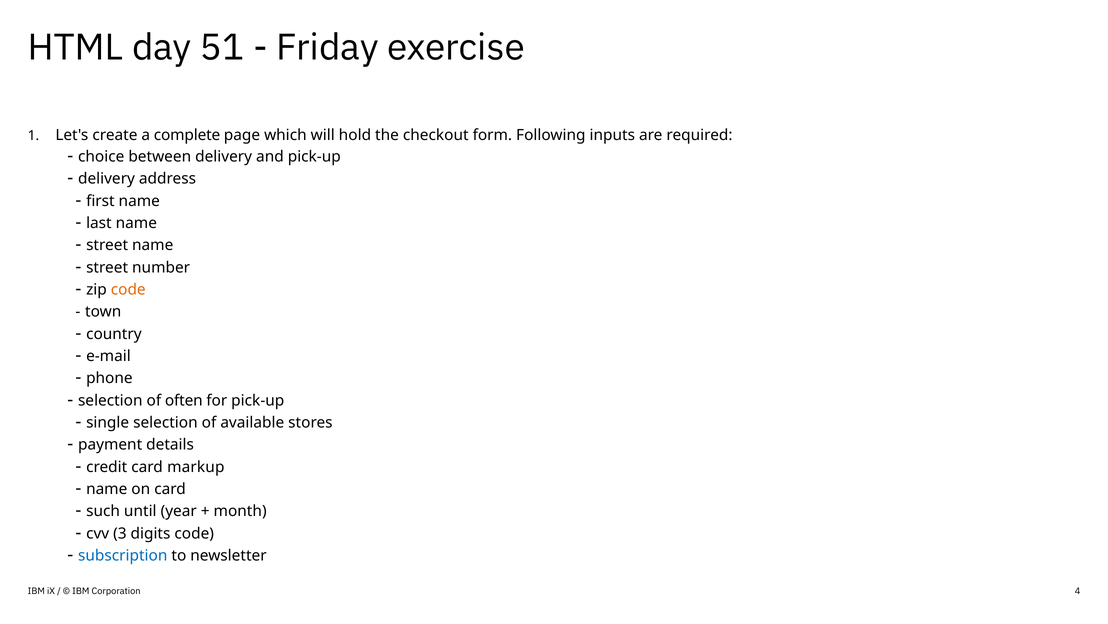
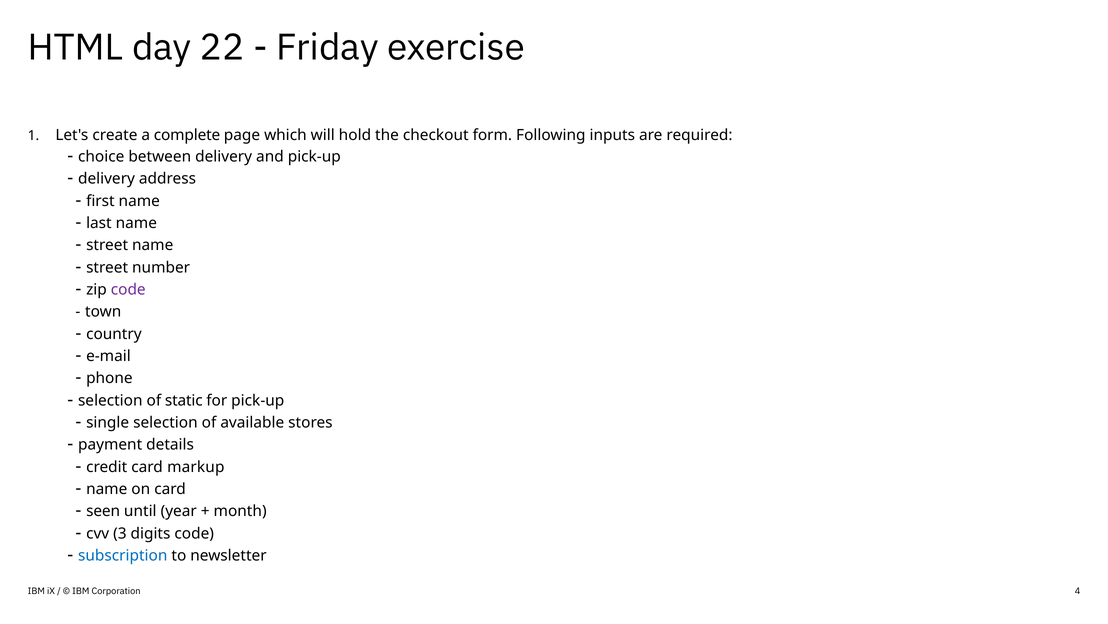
51: 51 -> 22 (222, 47)
code colour: orange -> purple (128, 290)
often: often -> static (184, 400)
such: such -> seen (103, 511)
